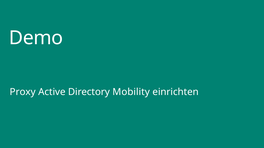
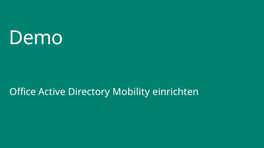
Proxy: Proxy -> Office (23, 92)
